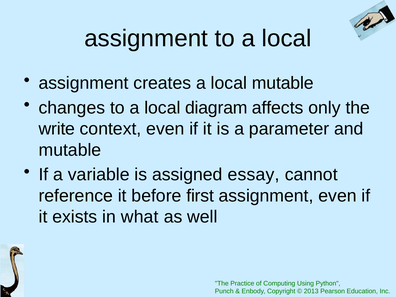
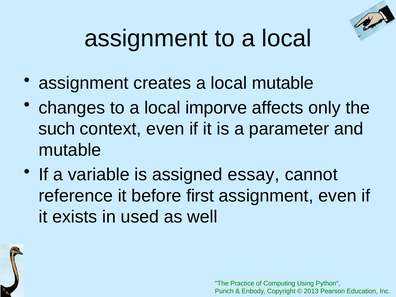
diagram: diagram -> imporve (216, 108)
write: write -> such (57, 129)
what: what -> used (140, 217)
